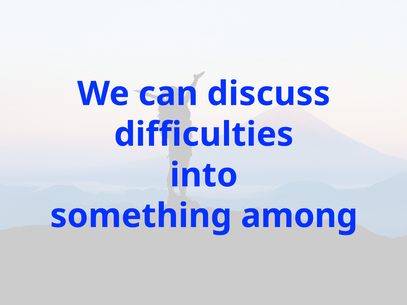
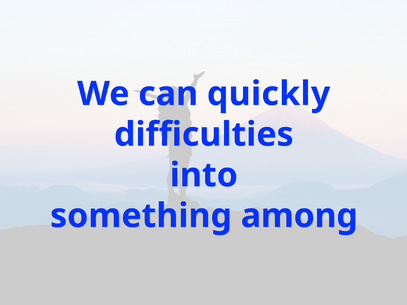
discuss: discuss -> quickly (269, 94)
